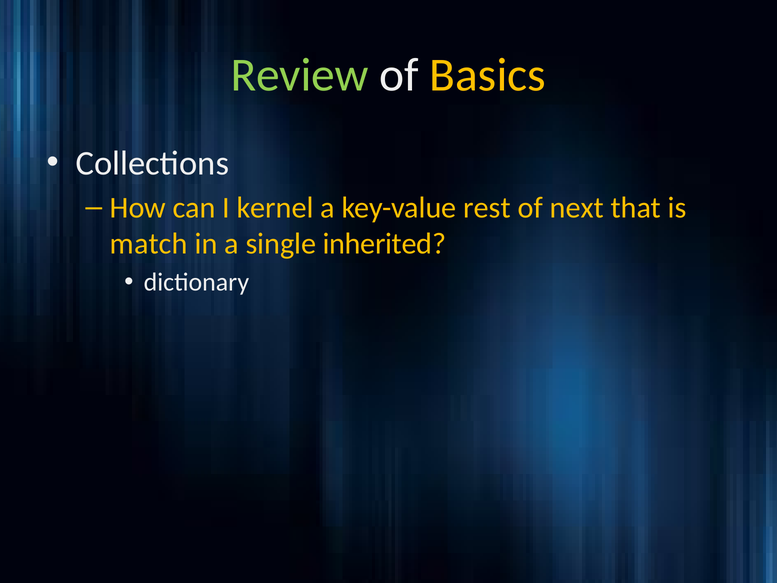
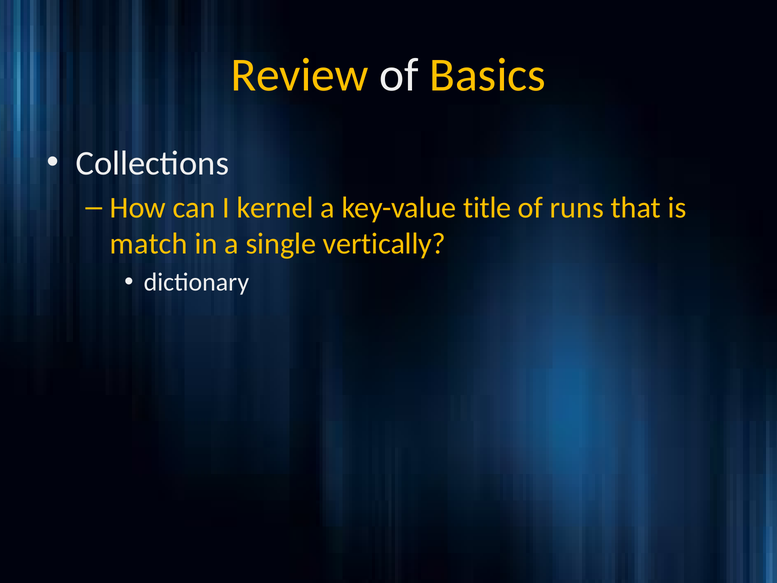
Review colour: light green -> yellow (300, 75)
rest: rest -> title (487, 208)
next: next -> runs (577, 208)
inherited: inherited -> vertically (384, 244)
